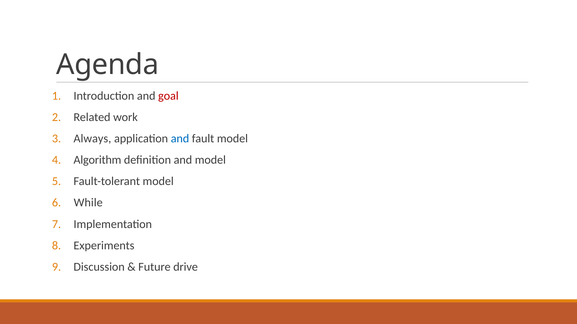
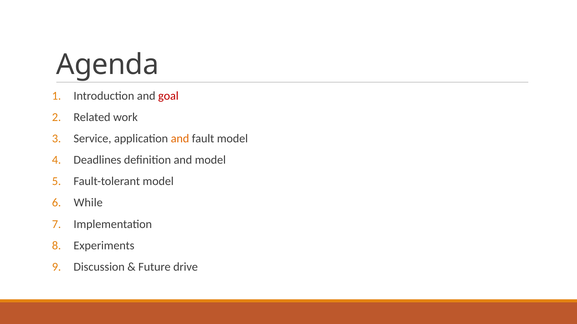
Always: Always -> Service (92, 139)
and colour: blue -> orange (180, 139)
Algorithm: Algorithm -> Deadlines (97, 160)
